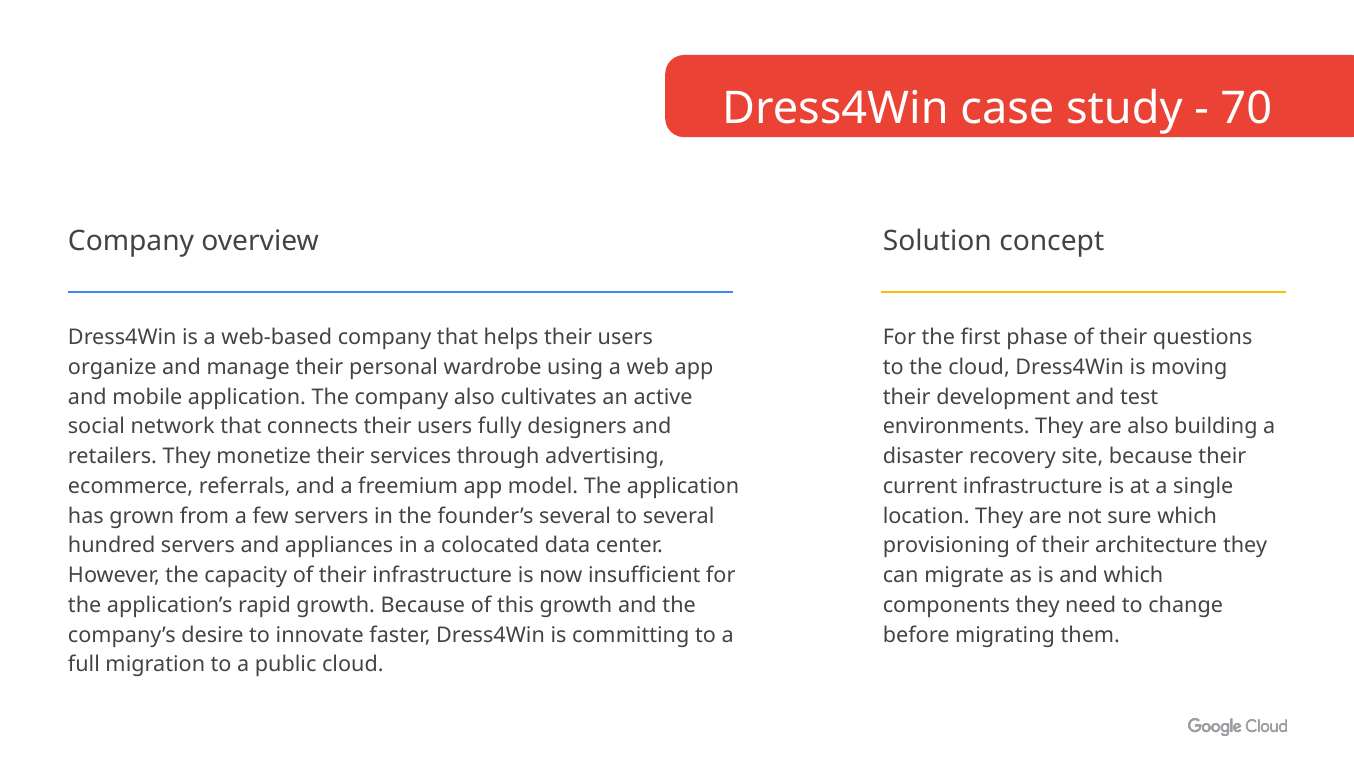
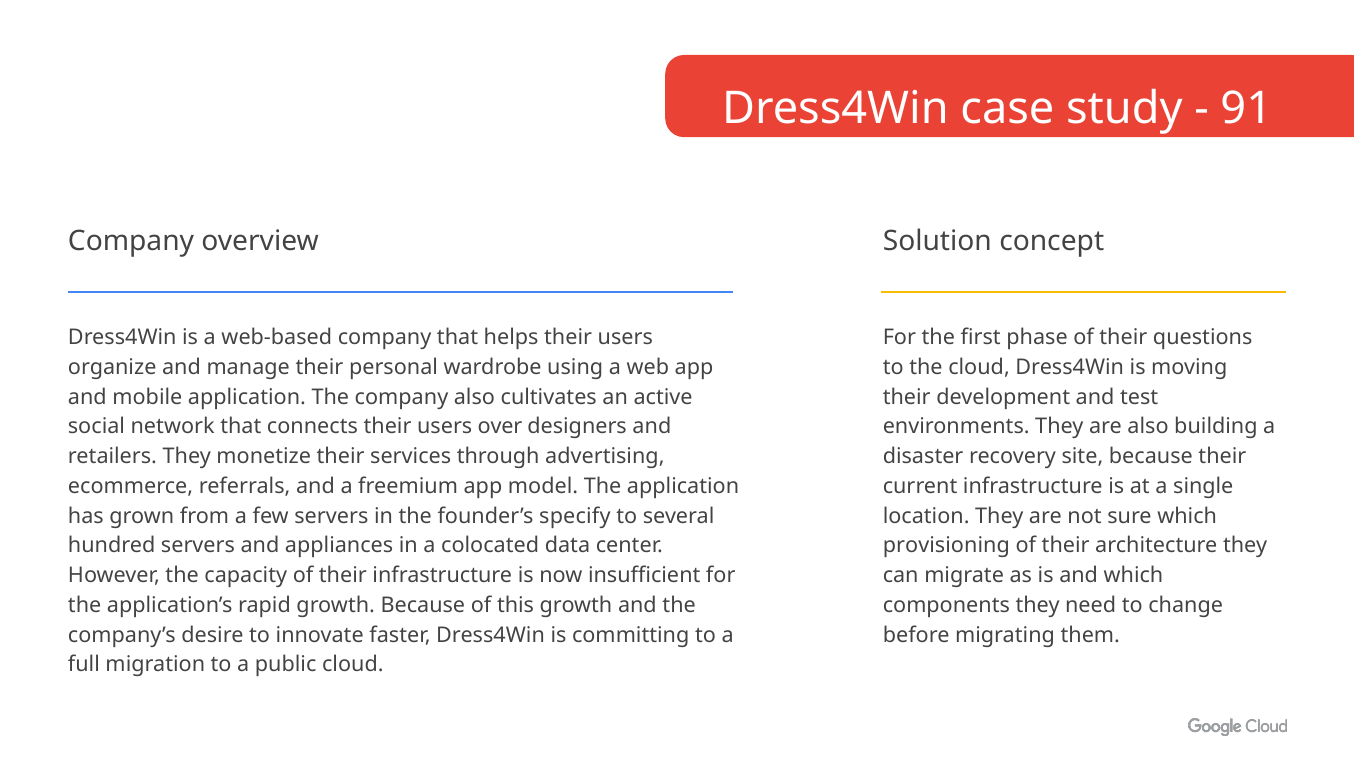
70: 70 -> 91 (1246, 109)
fully: fully -> over (500, 427)
founder’s several: several -> specify (575, 516)
